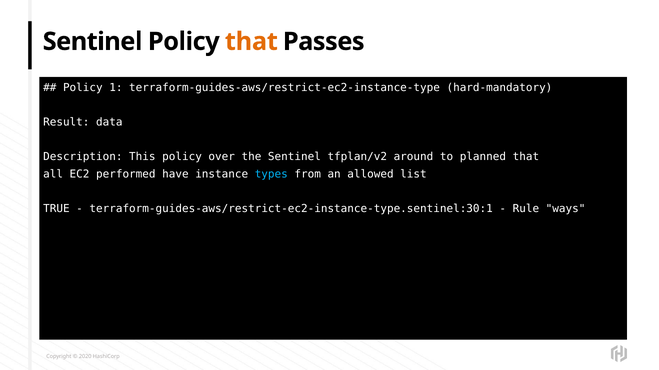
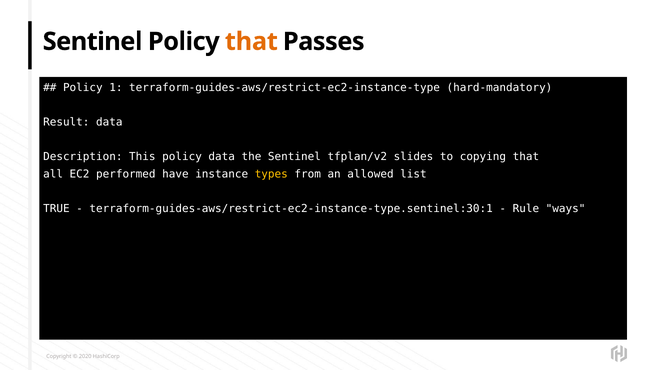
policy over: over -> data (222, 157)
around: around -> slides (413, 157)
planned: planned -> copying (483, 157)
types colour: light blue -> yellow (271, 174)
